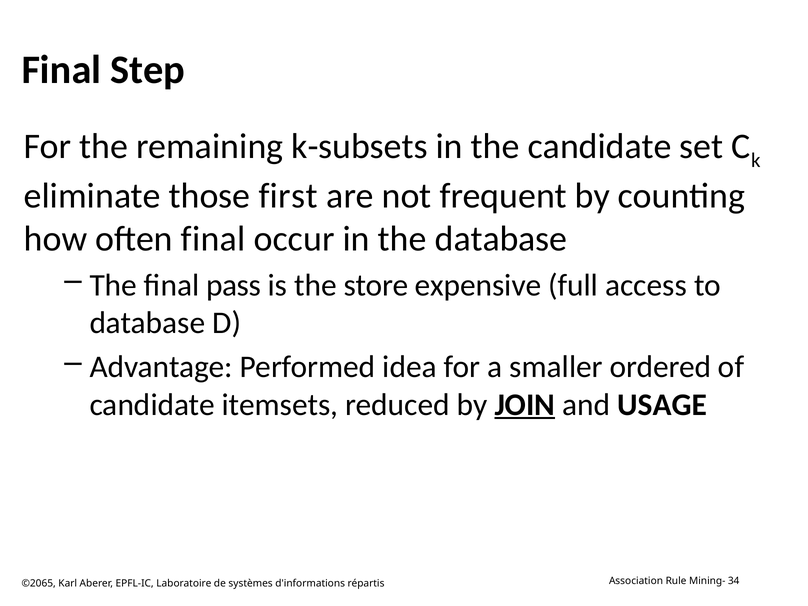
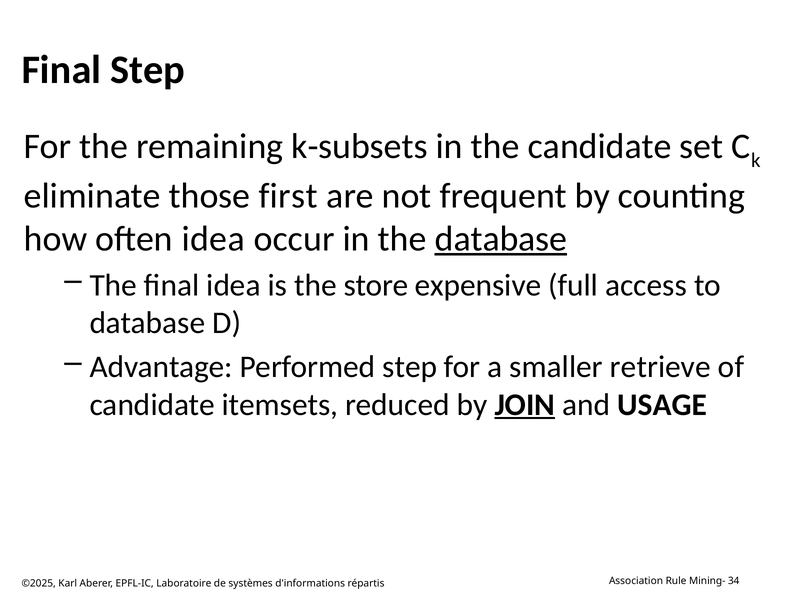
often final: final -> idea (213, 239)
database underline: none -> present (501, 239)
final pass: pass -> idea (233, 285)
Performed idea: idea -> step (410, 367)
ordered: ordered -> retrieve (660, 367)
©2065: ©2065 -> ©2025 (39, 583)
